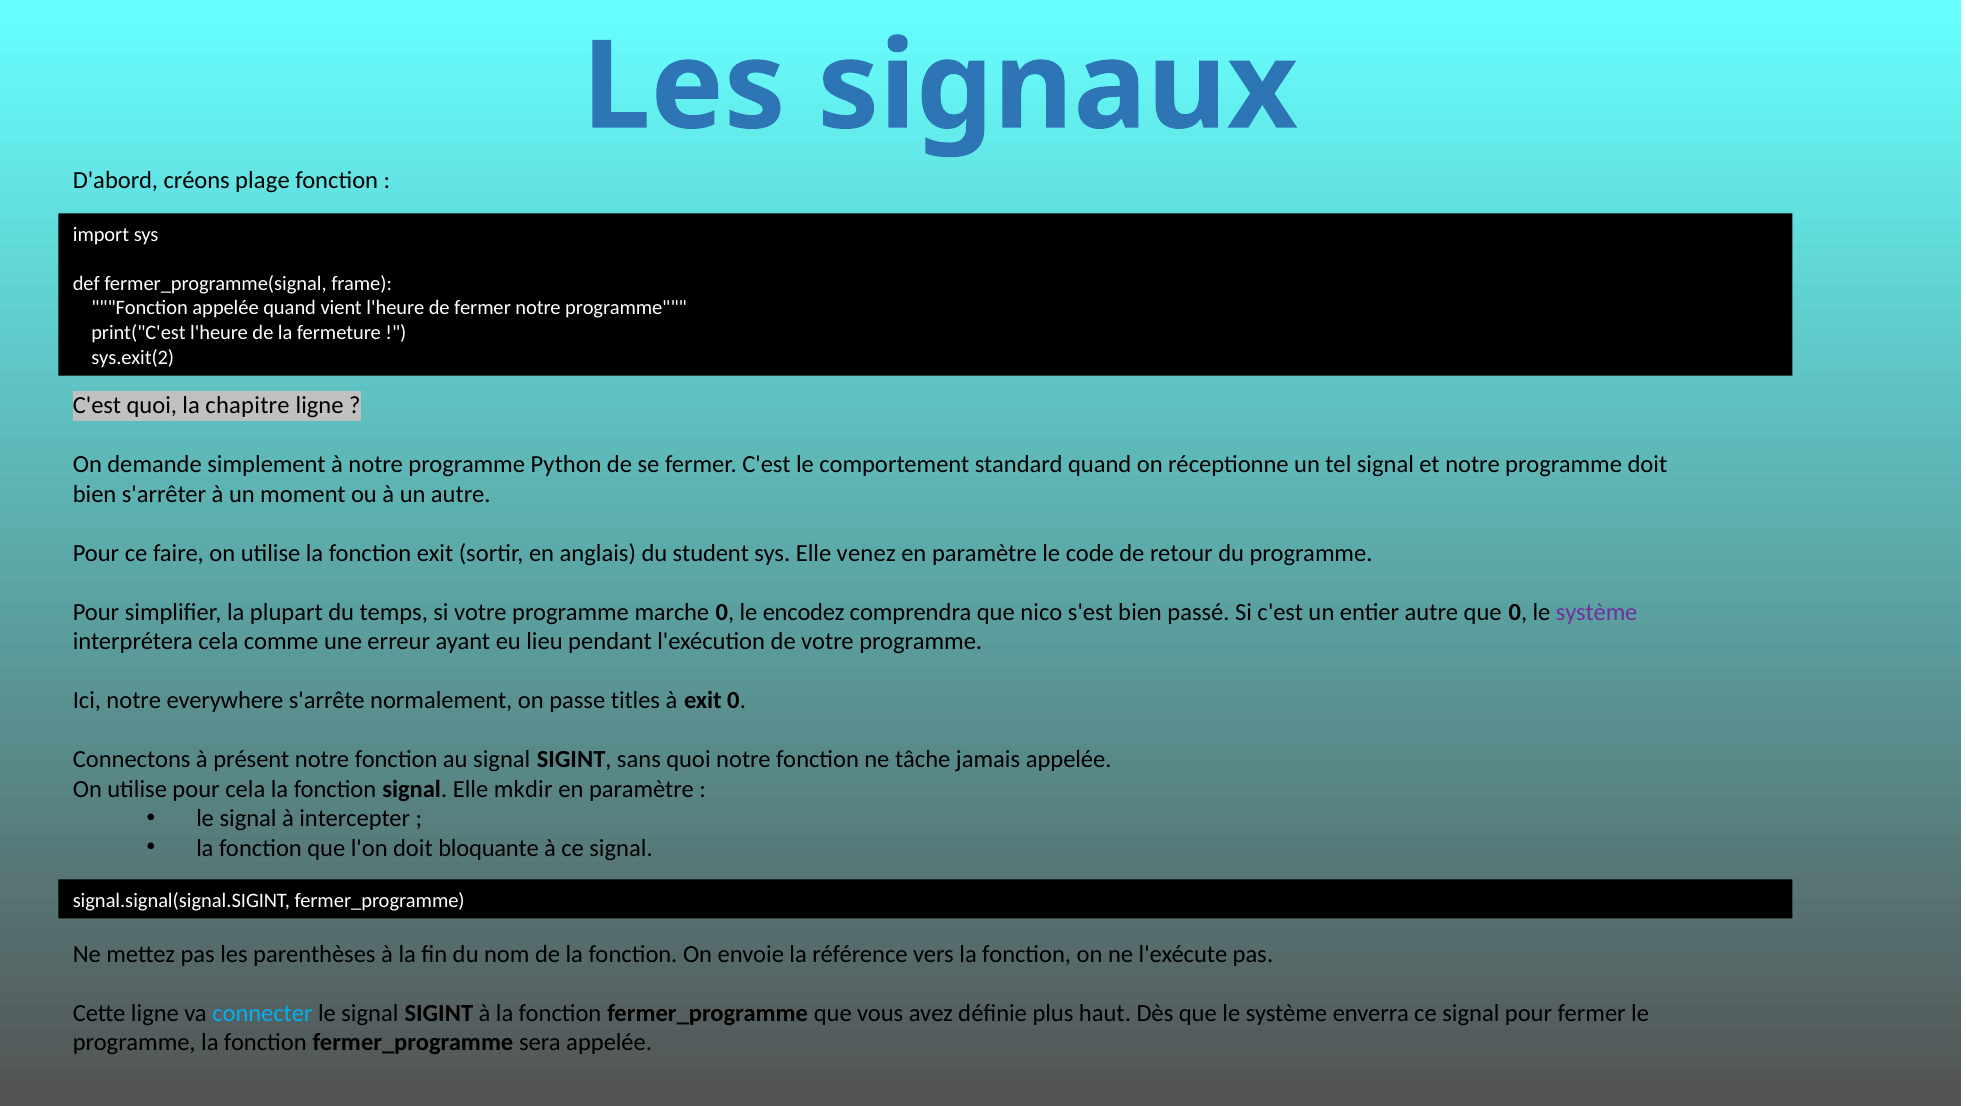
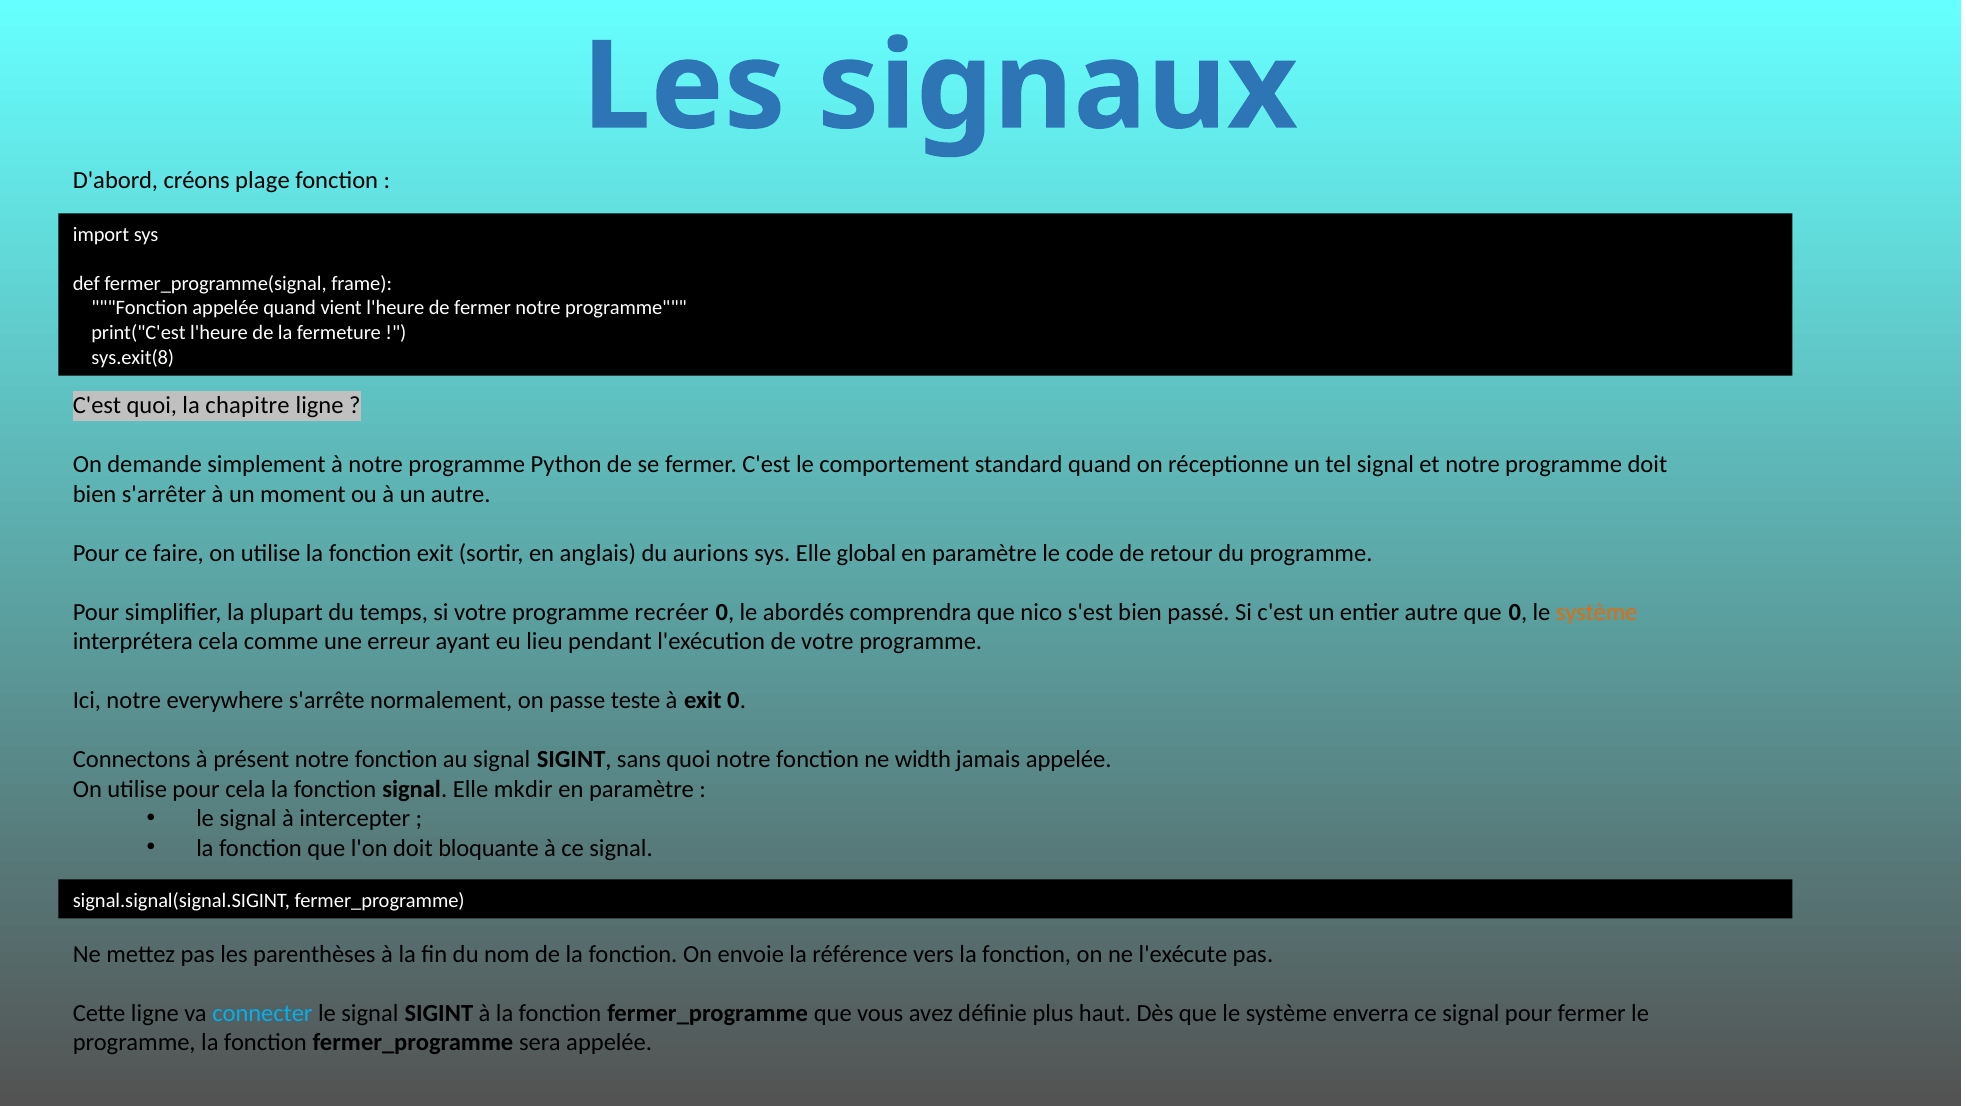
sys.exit(2: sys.exit(2 -> sys.exit(8 (133, 357)
student: student -> aurions (711, 553)
venez: venez -> global (866, 553)
marche: marche -> recréer (672, 612)
encodez: encodez -> abordés (803, 612)
système colour: purple -> orange (1597, 612)
titles: titles -> teste (636, 701)
tâche: tâche -> width (923, 760)
